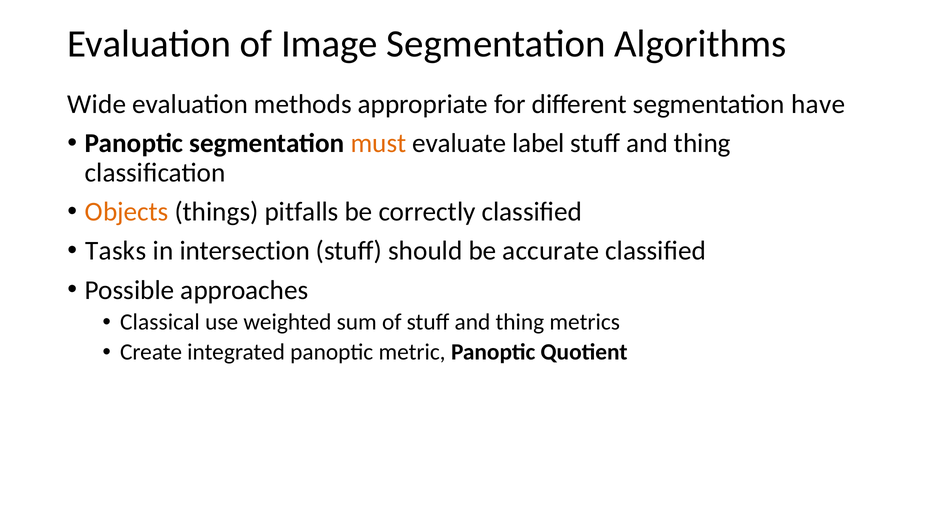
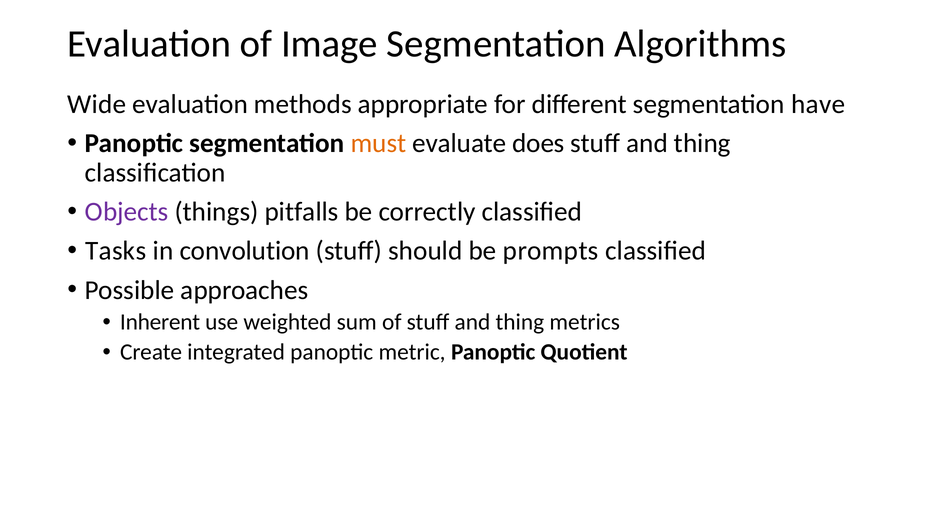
label: label -> does (539, 143)
Objects colour: orange -> purple (127, 212)
intersection: intersection -> convolution (245, 251)
accurate: accurate -> prompts (551, 251)
Classical: Classical -> Inherent (160, 322)
